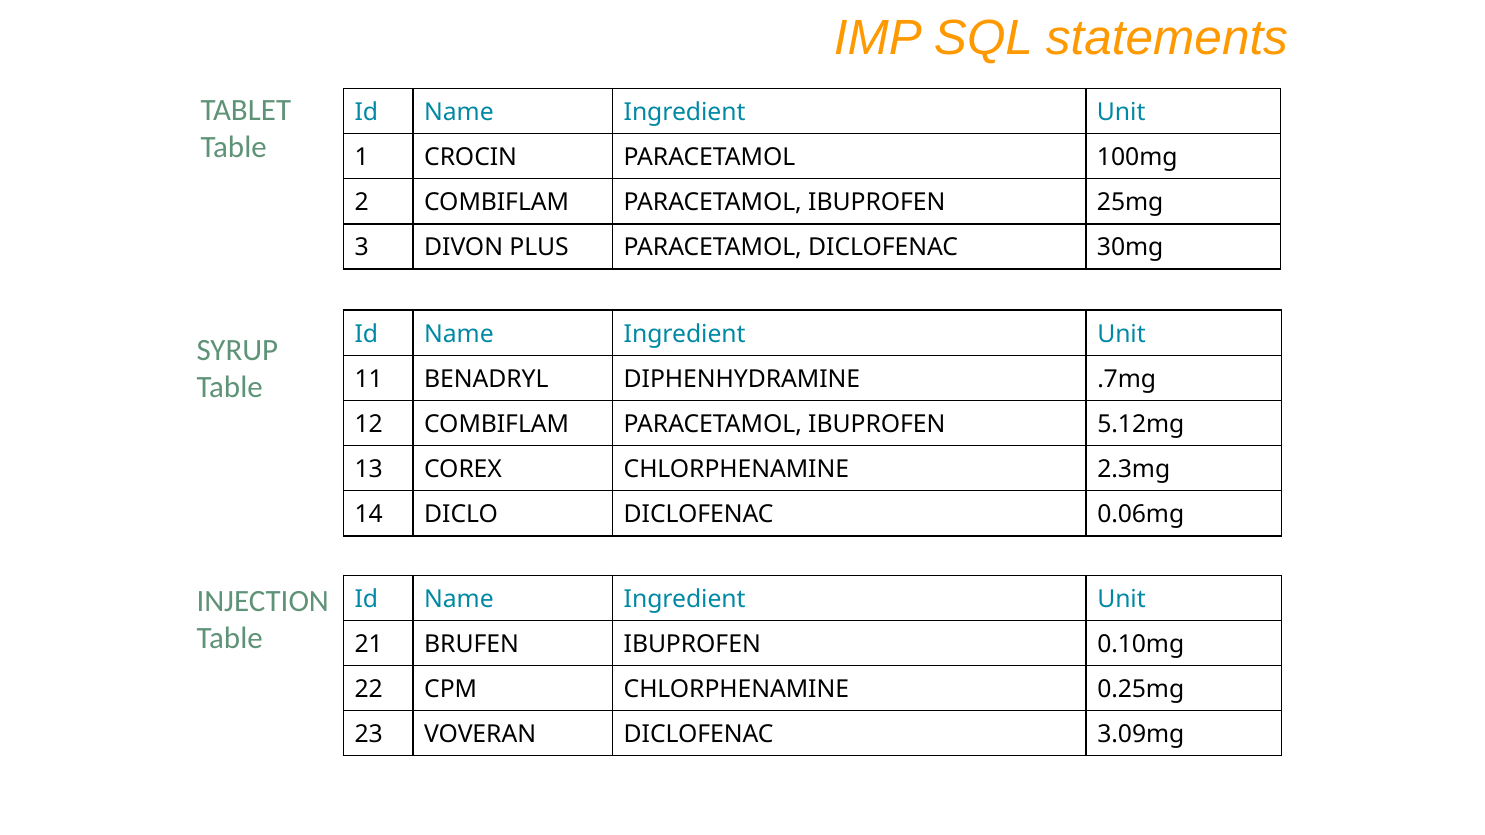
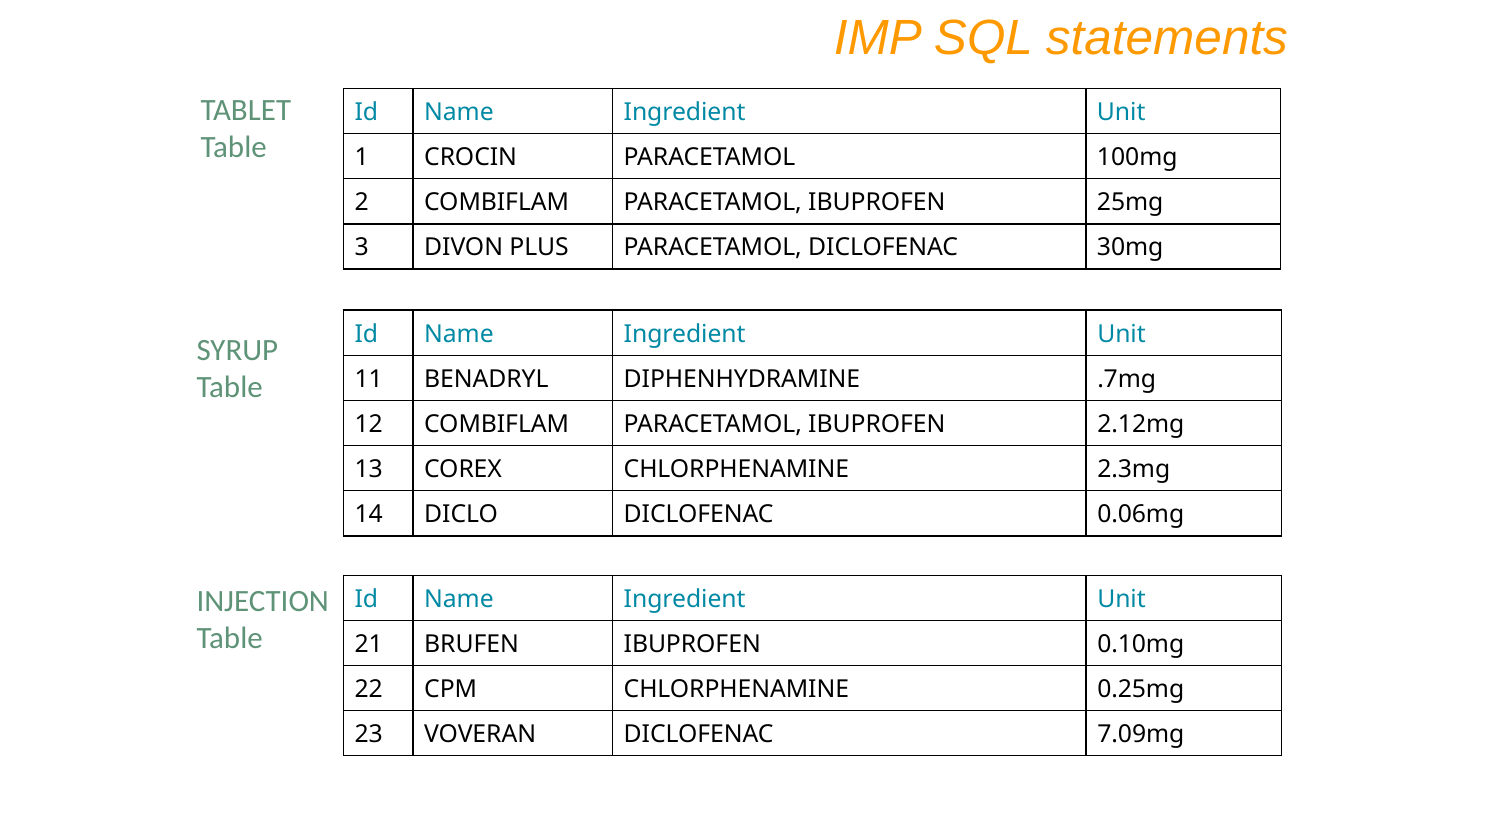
5.12mg: 5.12mg -> 2.12mg (1141, 424)
3.09mg: 3.09mg -> 7.09mg (1141, 735)
